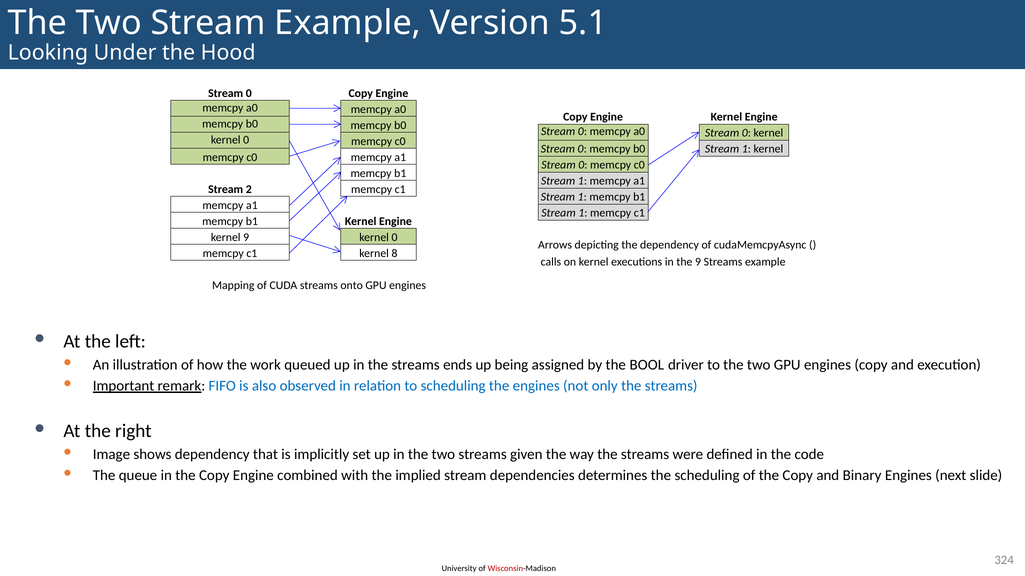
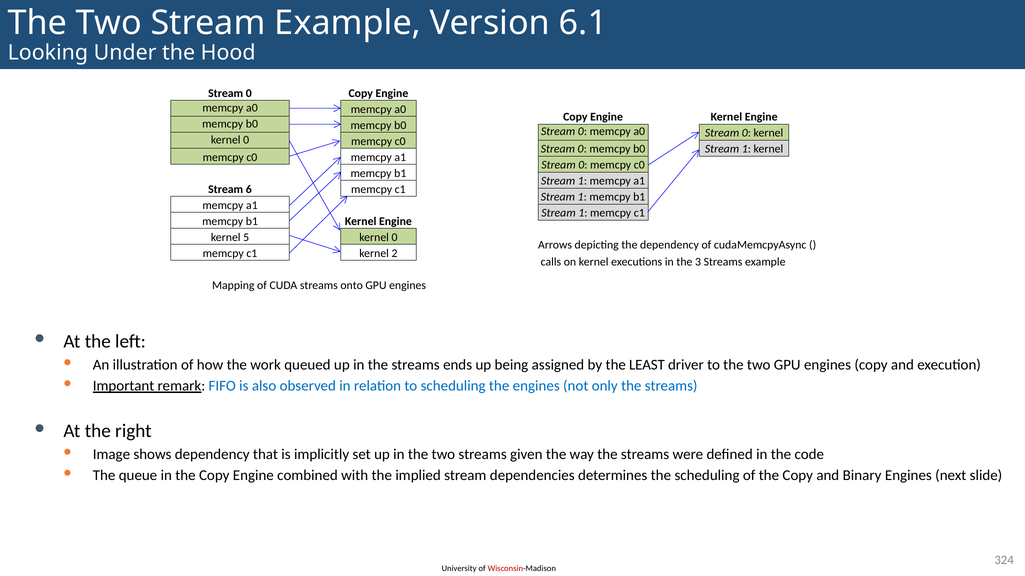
5.1: 5.1 -> 6.1 (583, 23)
2: 2 -> 6 (249, 189)
kernel 9: 9 -> 5 (246, 237)
8: 8 -> 2 (395, 253)
the 9: 9 -> 3 (698, 262)
BOOL: BOOL -> LEAST (647, 365)
